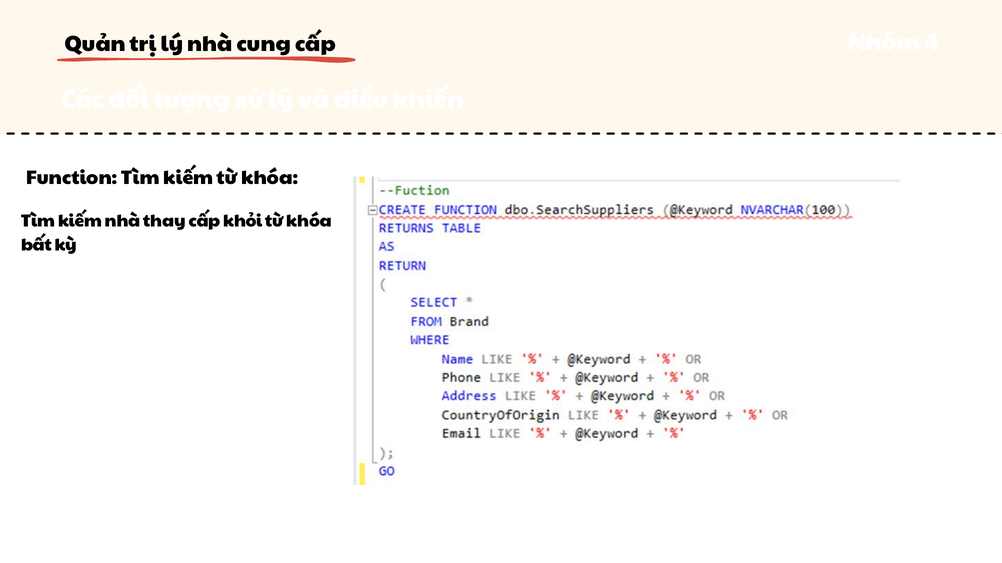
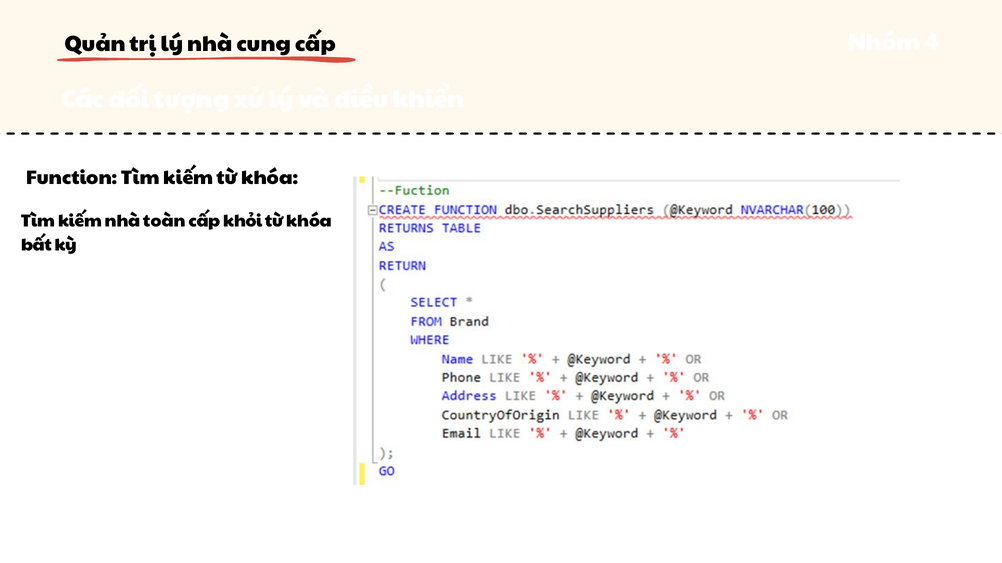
thay: thay -> toàn (164, 221)
